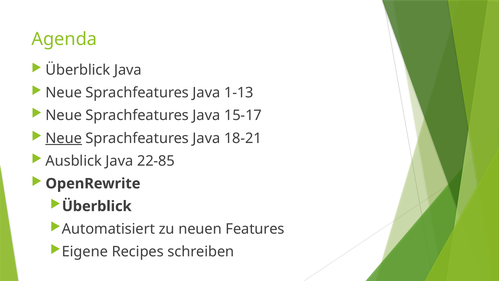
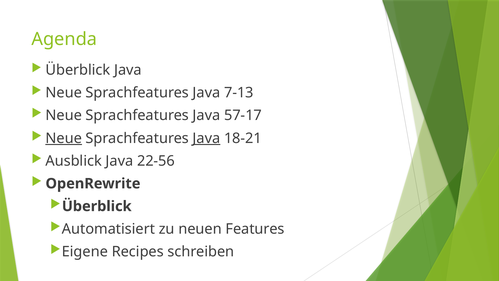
1-13: 1-13 -> 7-13 (239, 93)
15-17: 15-17 -> 57-17 (243, 115)
Java underline: none -> present (206, 138)
22-85: 22-85 -> 22-56 (156, 161)
